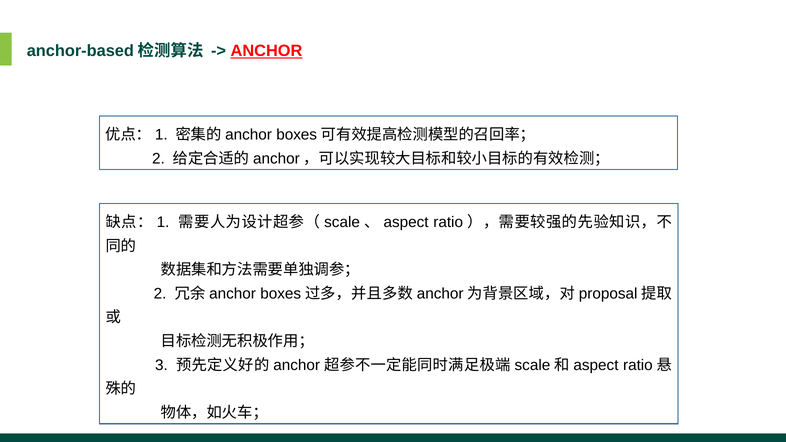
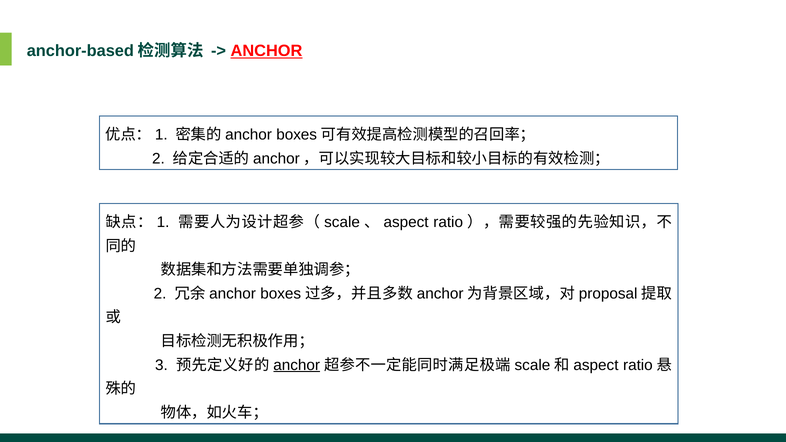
anchor underline: none -> present (297, 365)
